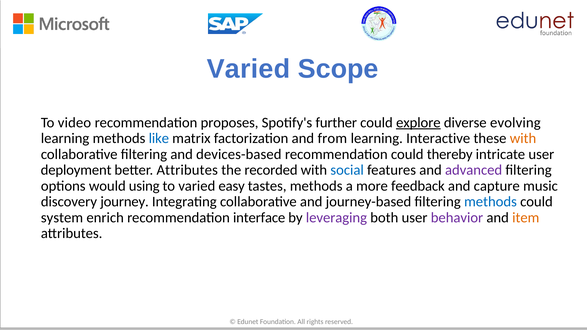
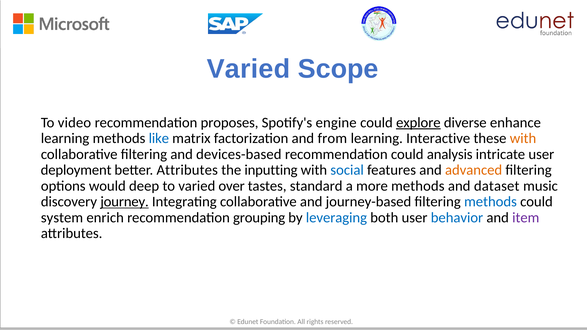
further: further -> engine (336, 123)
evolving: evolving -> enhance (515, 123)
thereby: thereby -> analysis (450, 154)
recorded: recorded -> inputting (271, 170)
advanced colour: purple -> orange (474, 170)
using: using -> deep (144, 186)
easy: easy -> over (232, 186)
tastes methods: methods -> standard (316, 186)
more feedback: feedback -> methods (418, 186)
capture: capture -> dataset (497, 186)
journey underline: none -> present (125, 202)
interface: interface -> grouping (259, 218)
leveraging colour: purple -> blue (336, 218)
behavior colour: purple -> blue (457, 218)
item colour: orange -> purple (526, 218)
